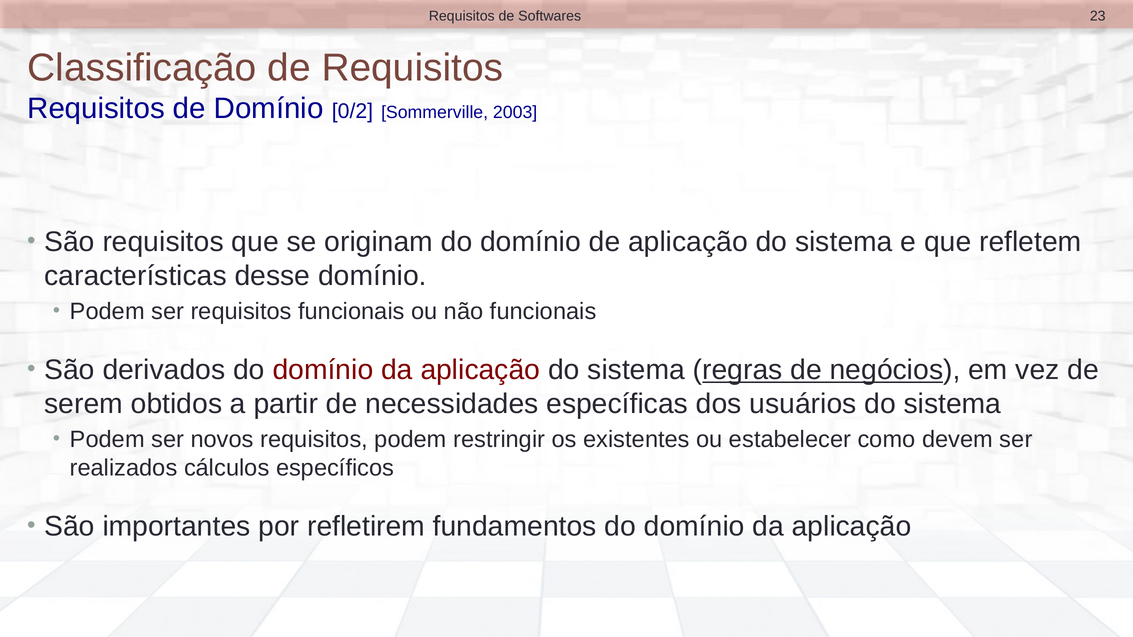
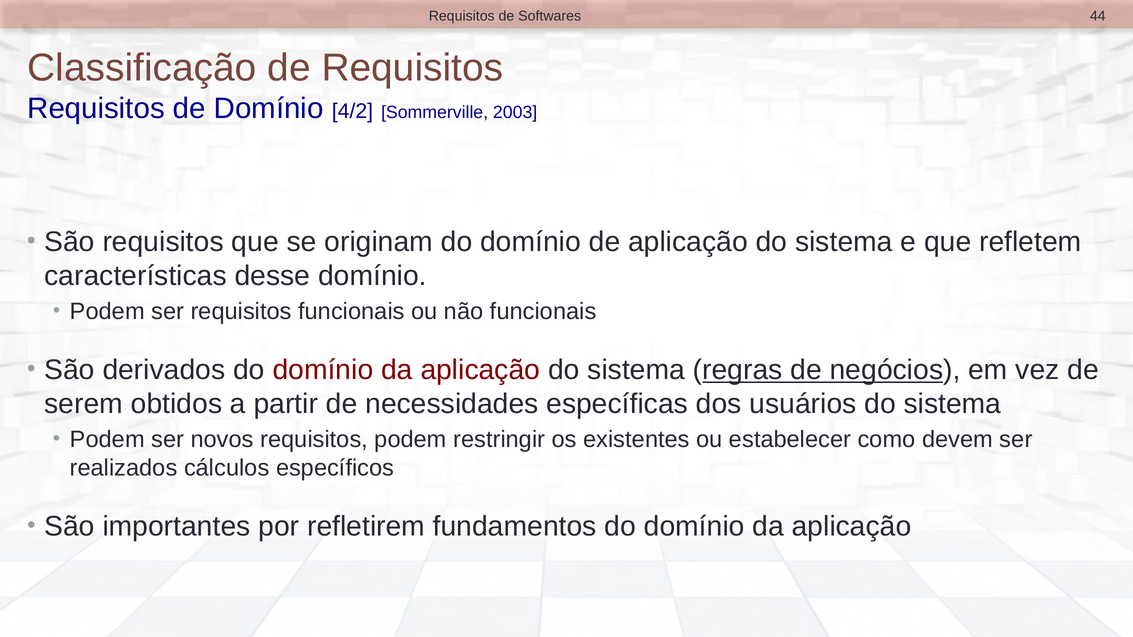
23: 23 -> 44 (1098, 16)
0/2: 0/2 -> 4/2 (352, 111)
